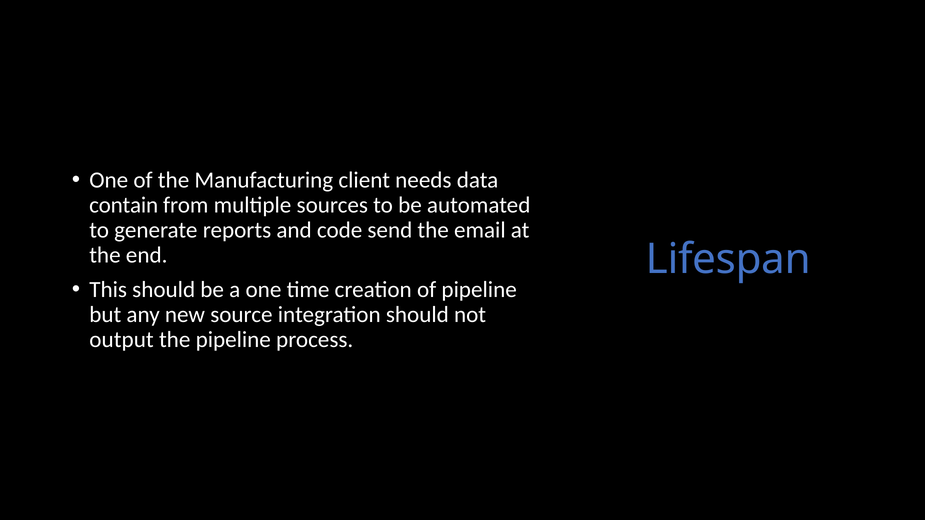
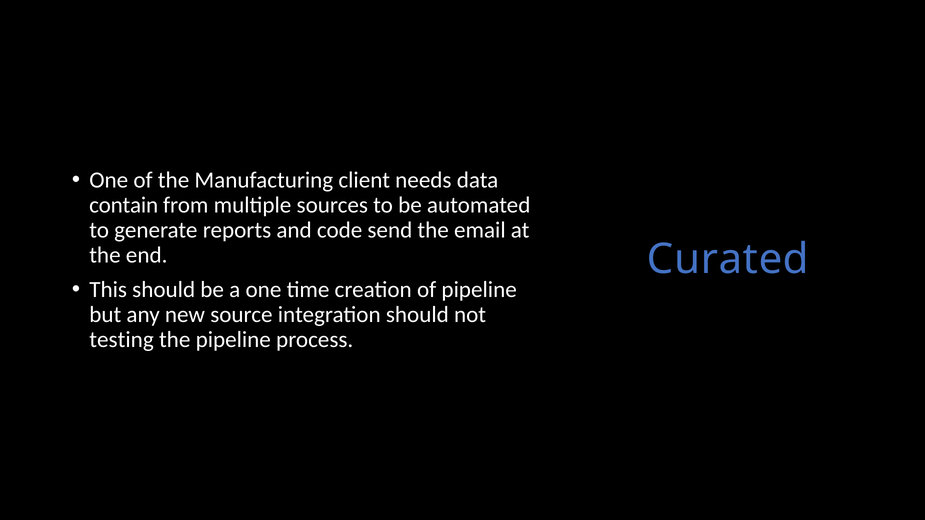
Lifespan: Lifespan -> Curated (728, 259)
output: output -> testing (122, 340)
